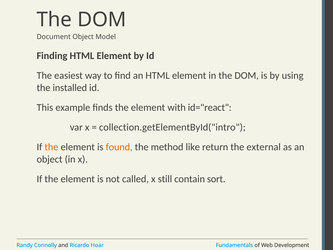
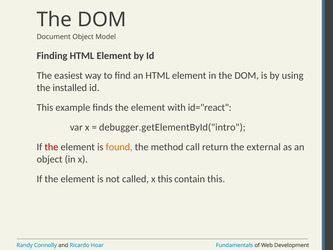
collection.getElementById("intro: collection.getElementById("intro -> debugger.getElementById("intro (172, 127)
the colour: orange -> red (51, 147)
like: like -> call (193, 147)
x still: still -> this (165, 179)
contain sort: sort -> this (216, 179)
